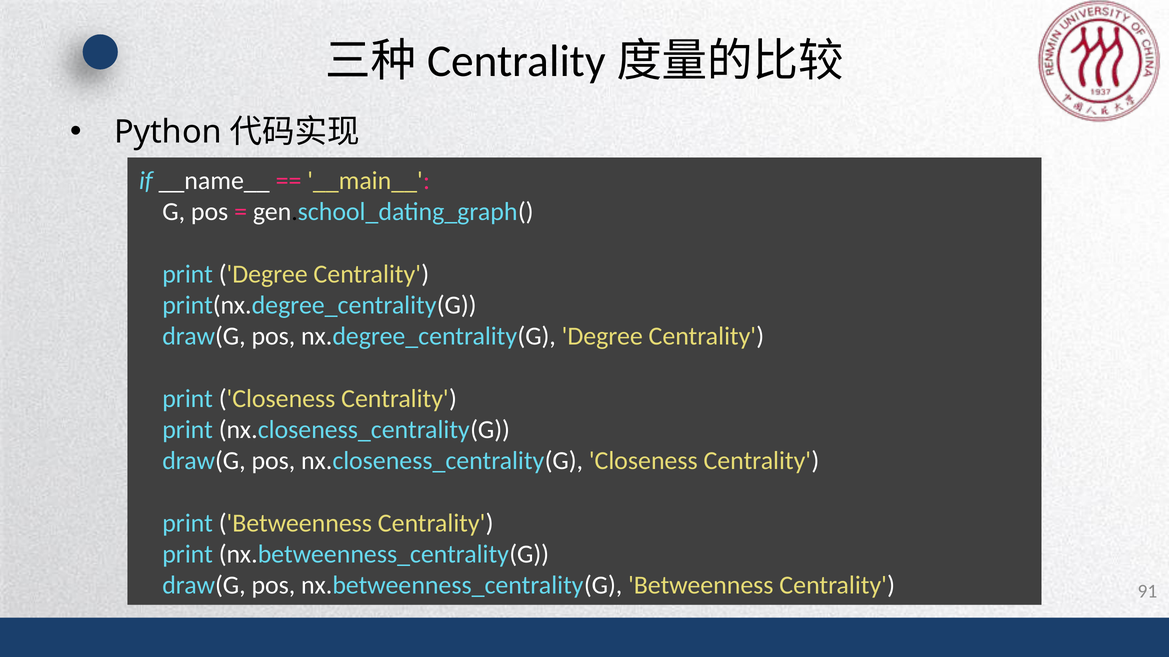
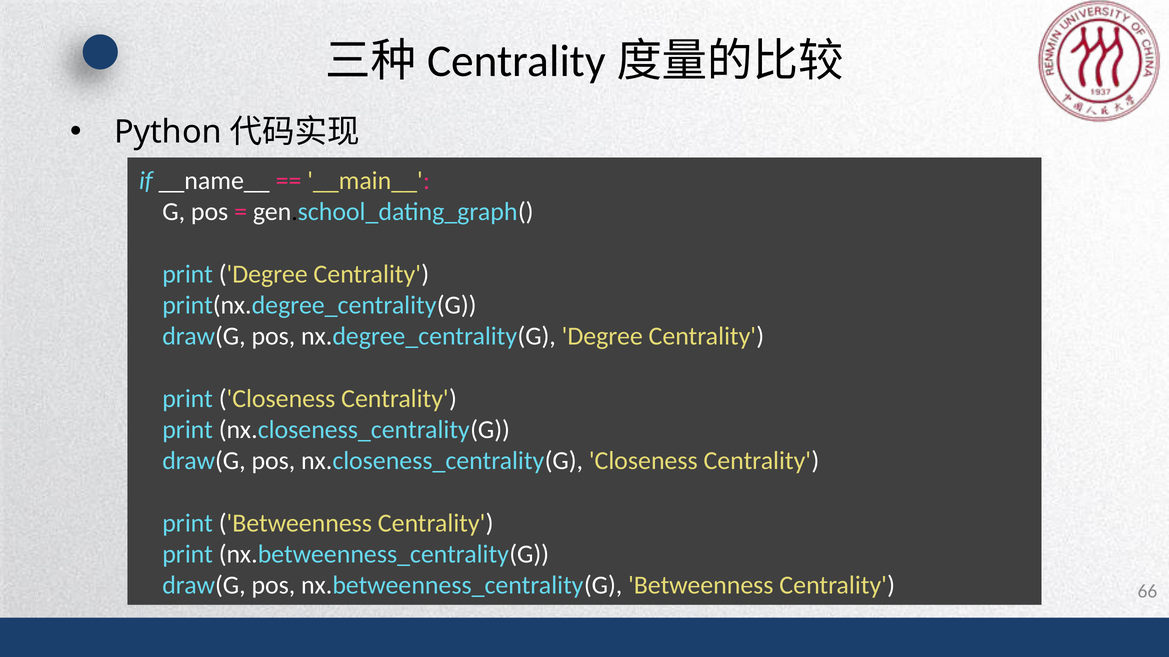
91: 91 -> 66 (1147, 592)
